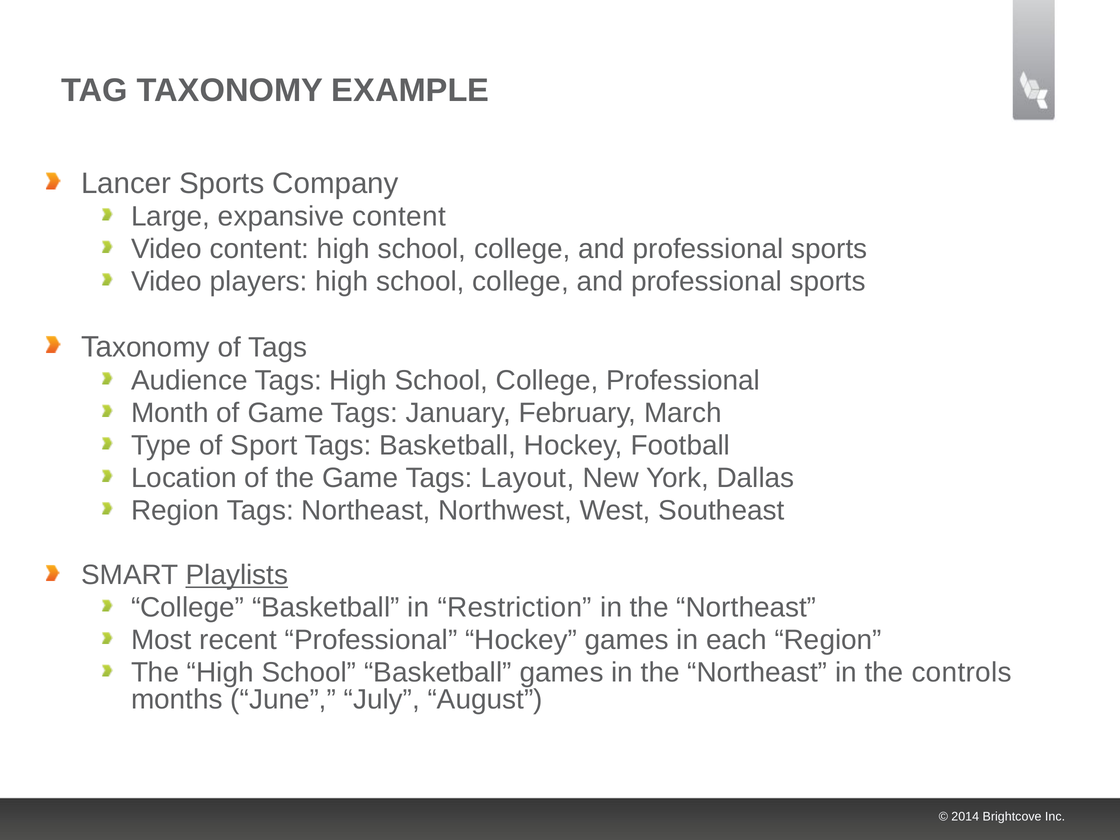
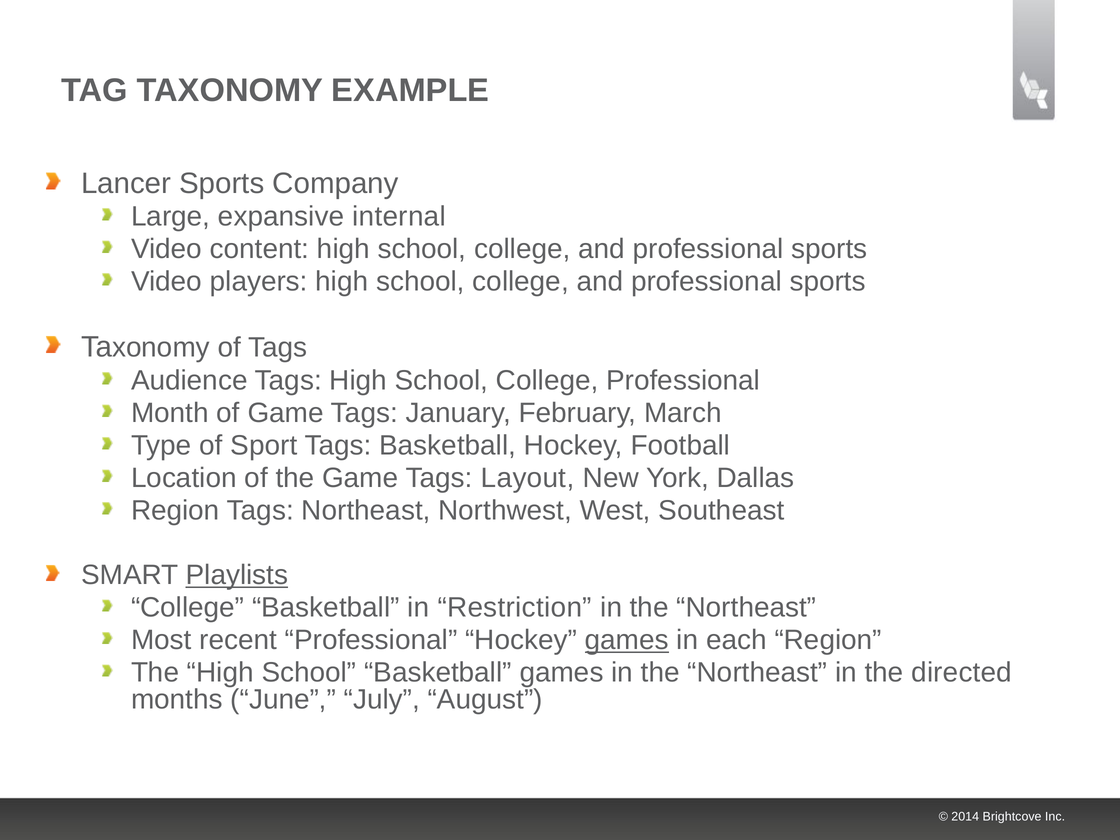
expansive content: content -> internal (399, 217)
games underline: none -> present (627, 640)
controls: controls -> directed (962, 673)
